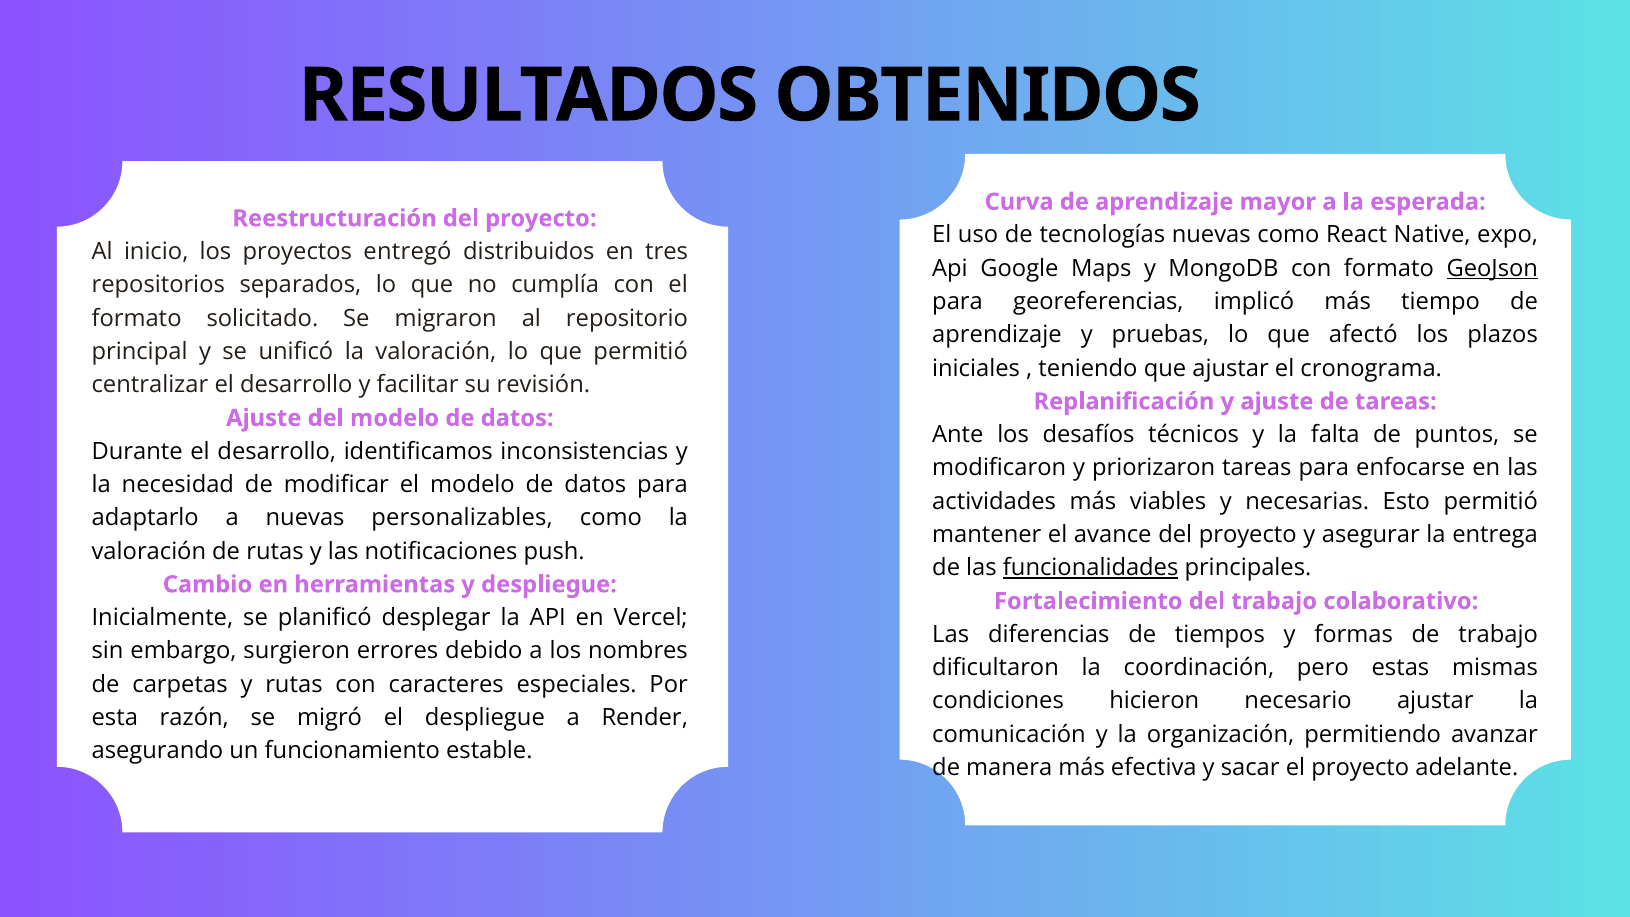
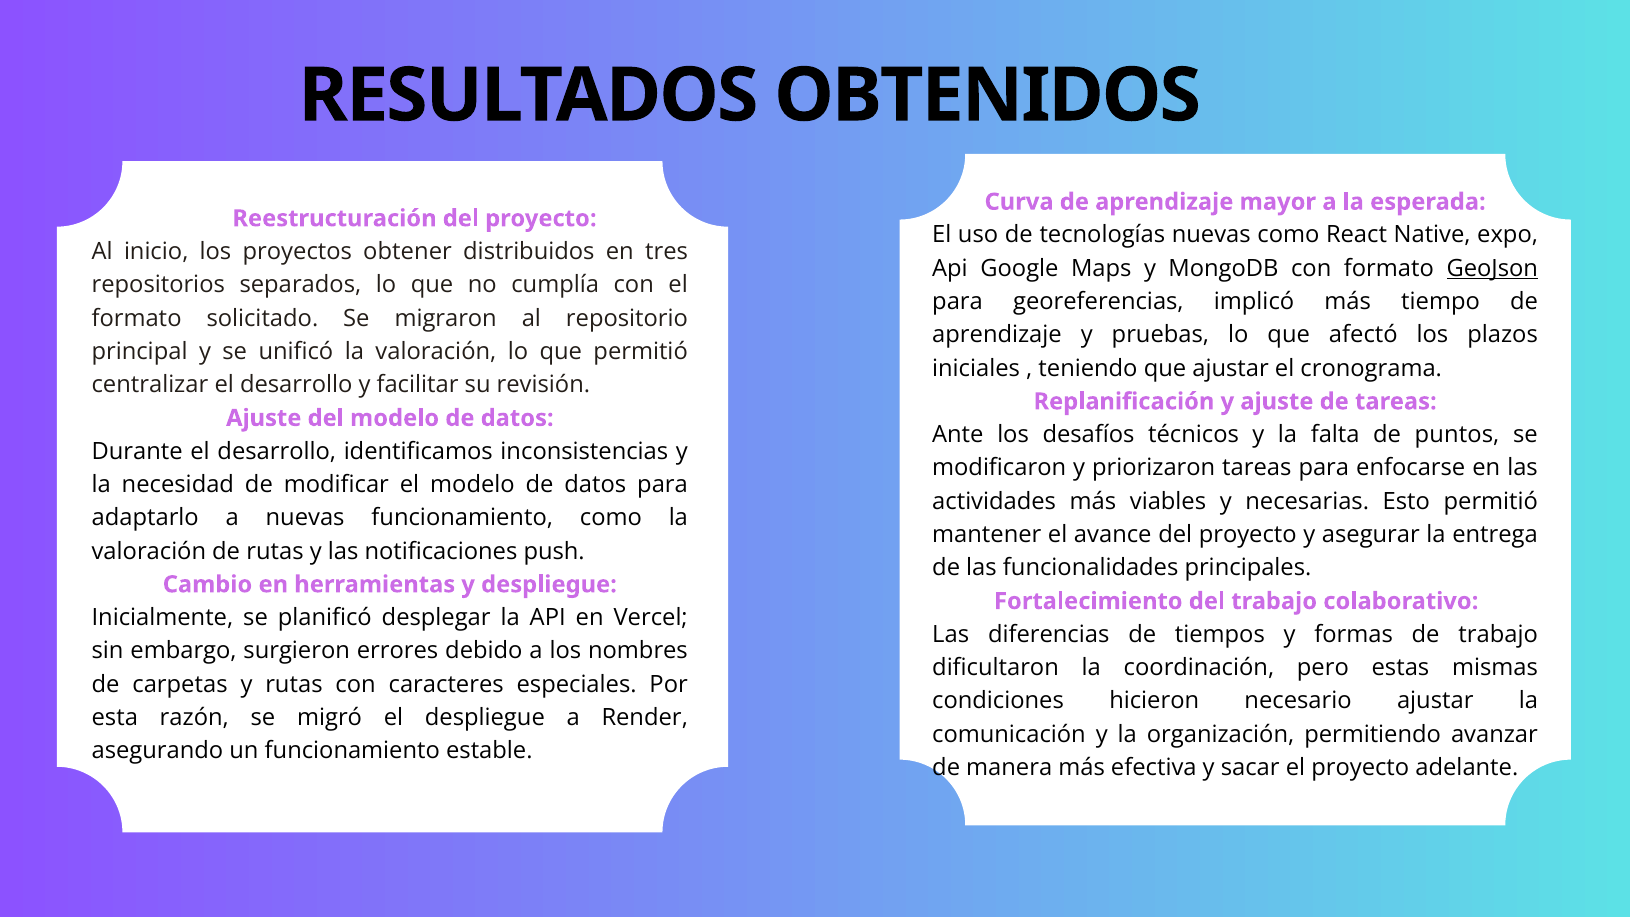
entregó: entregó -> obtener (408, 252)
nuevas personalizables: personalizables -> funcionamiento (462, 518)
funcionalidades underline: present -> none (1091, 568)
